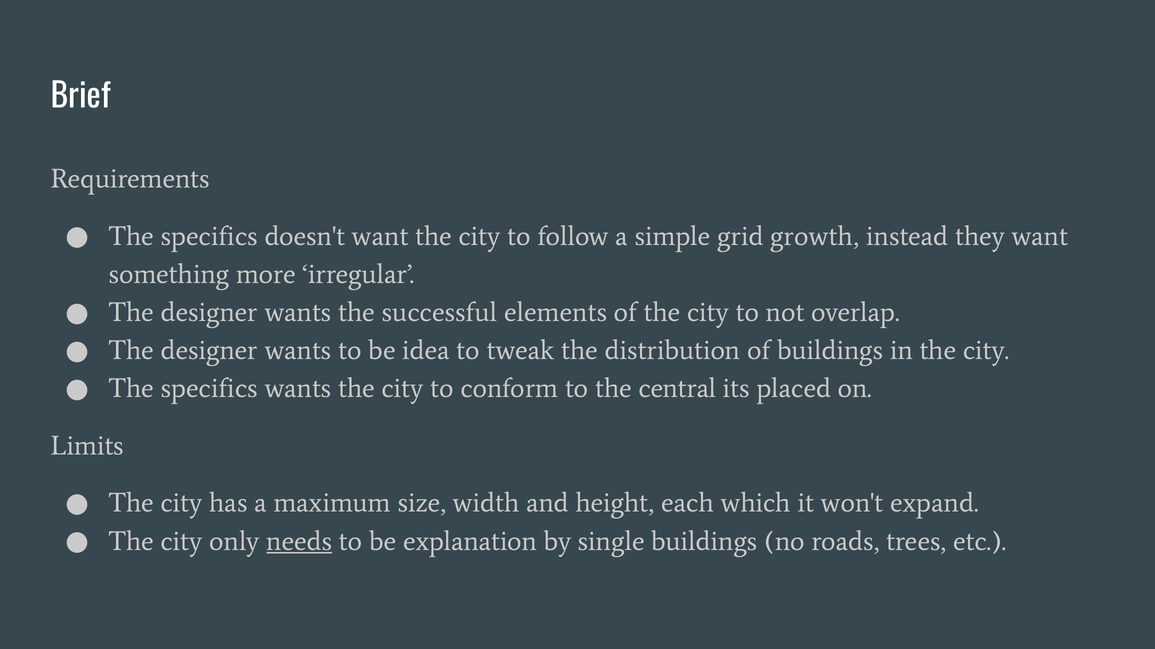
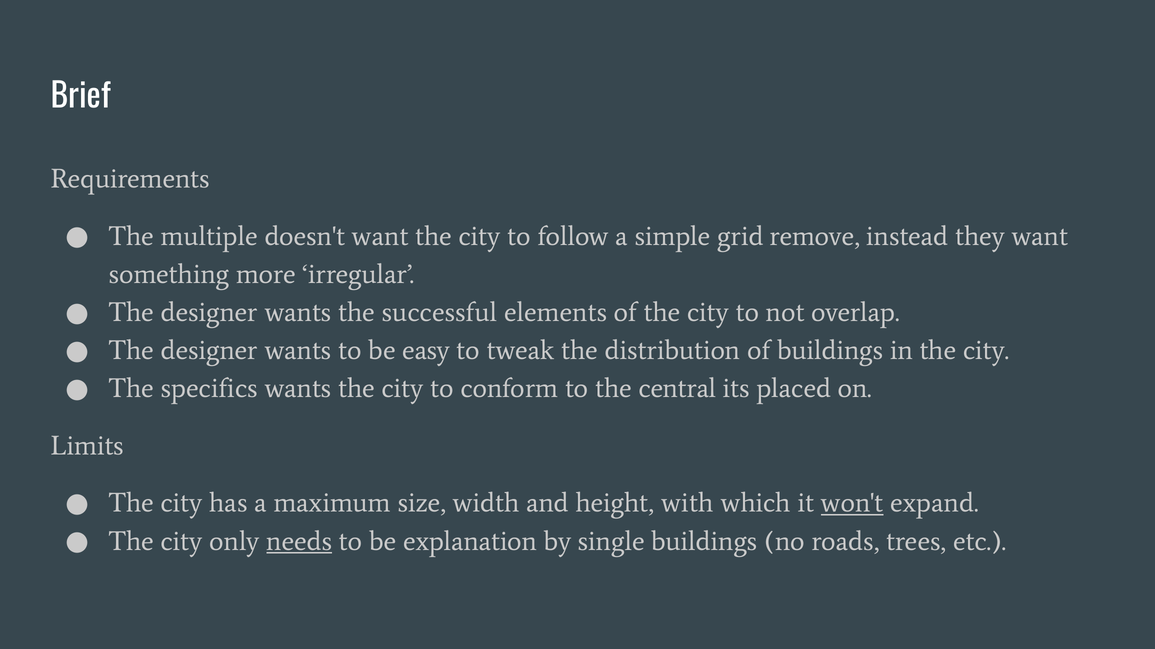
specifics: specifics -> multiple (209, 236)
growth: growth -> remove (815, 236)
idea: idea -> easy (426, 351)
each: each -> with (687, 504)
won't underline: none -> present (852, 504)
